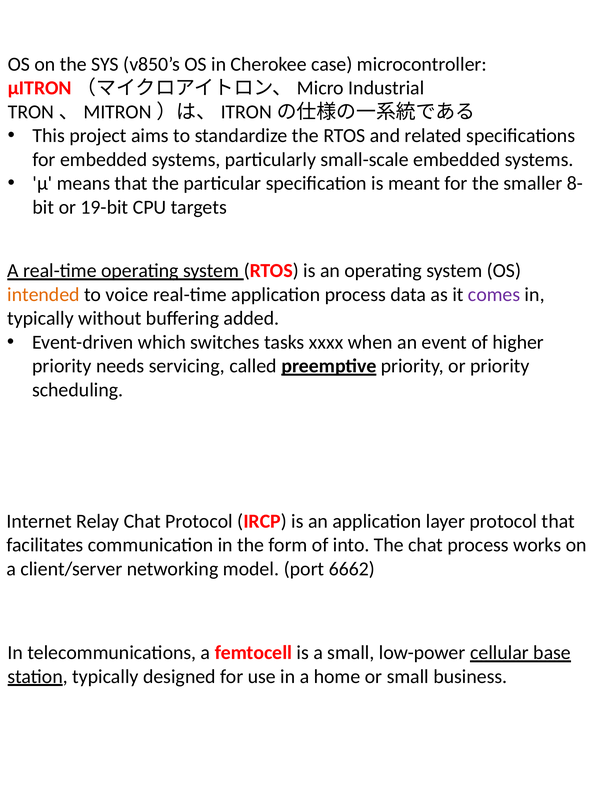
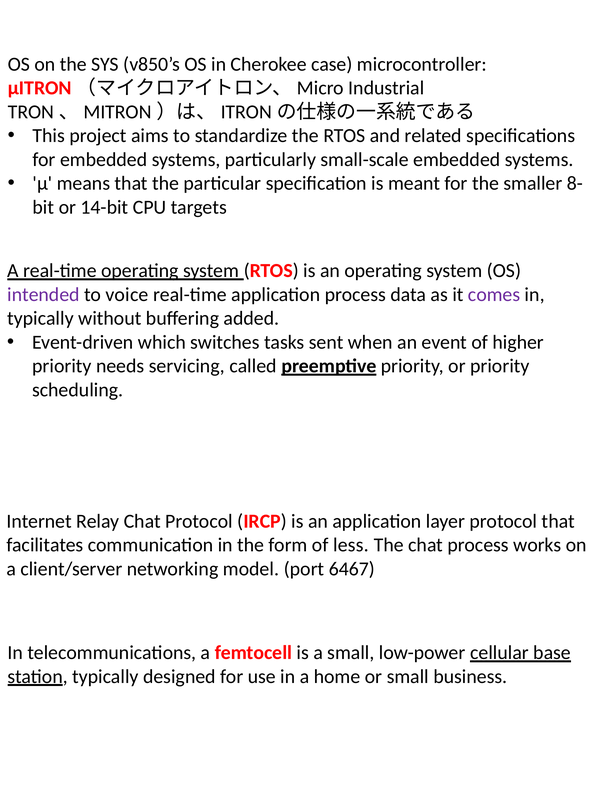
19-bit: 19-bit -> 14-bit (104, 207)
intended colour: orange -> purple (43, 294)
xxxx: xxxx -> sent (326, 342)
into: into -> less (351, 545)
6662: 6662 -> 6467 (352, 569)
